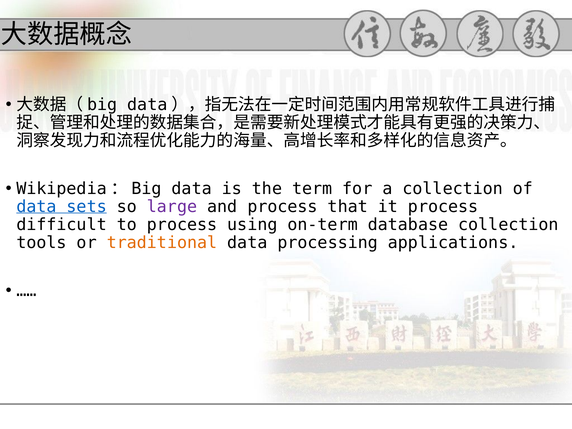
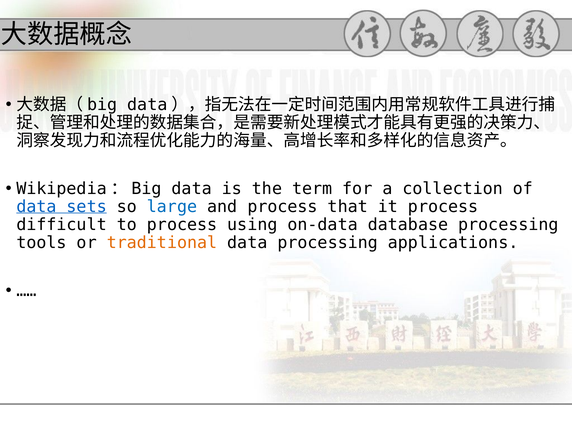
large colour: purple -> blue (172, 207)
on-term: on-term -> on-data (323, 225)
database collection: collection -> processing (508, 225)
